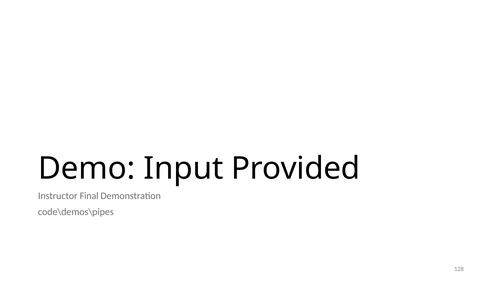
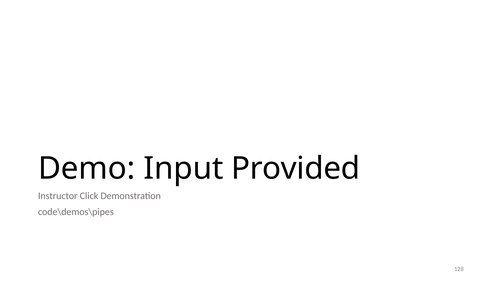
Final: Final -> Click (89, 196)
